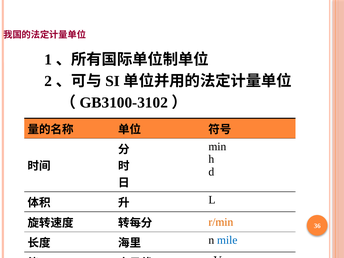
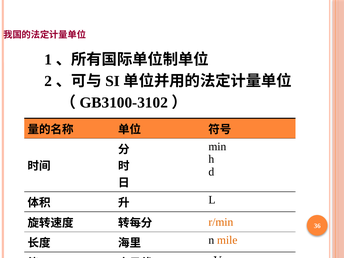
mile colour: blue -> orange (227, 240)
